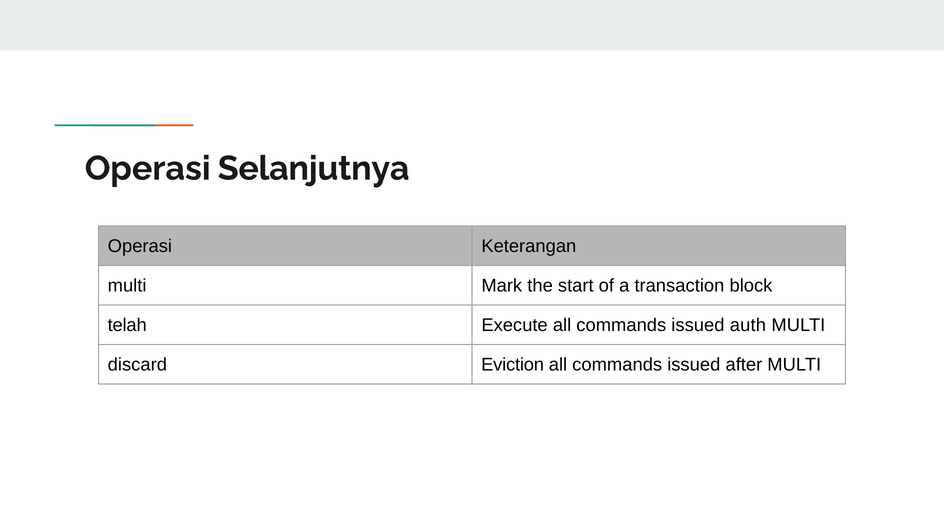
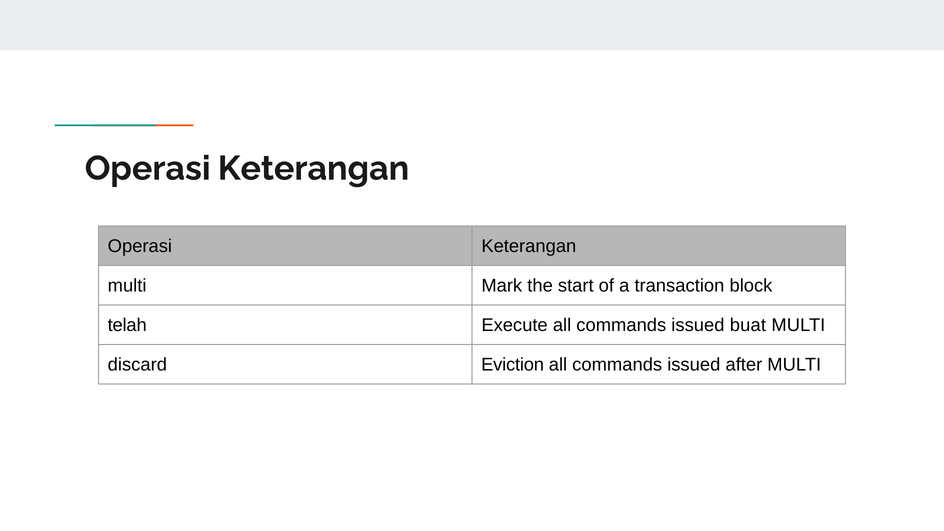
Selanjutnya: Selanjutnya -> Keterangan (314, 168)
auth: auth -> buat (748, 325)
